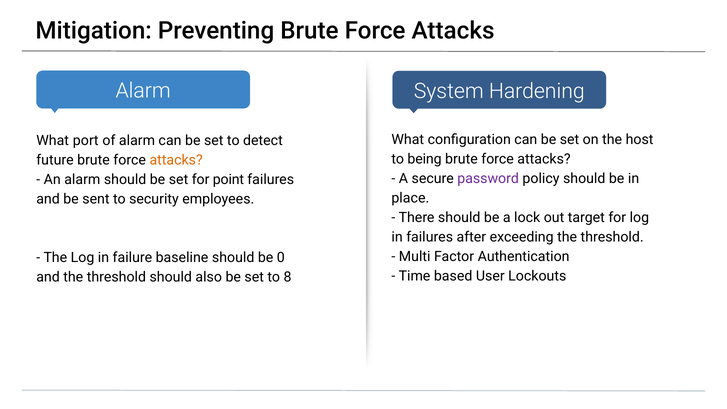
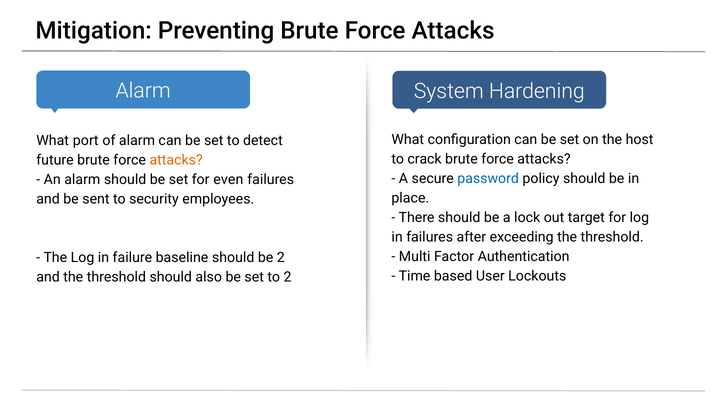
being: being -> crack (425, 159)
password colour: purple -> blue (488, 179)
point: point -> even (228, 179)
be 0: 0 -> 2 (281, 257)
to 8: 8 -> 2 (288, 277)
